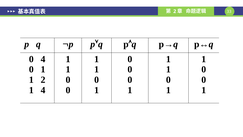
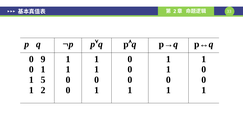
0 4: 4 -> 9 (43, 59)
1 2: 2 -> 5 (43, 80)
1 4: 4 -> 2 (43, 90)
